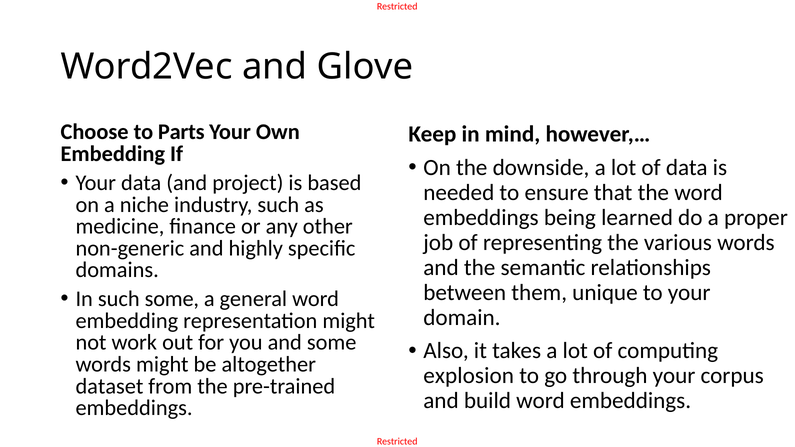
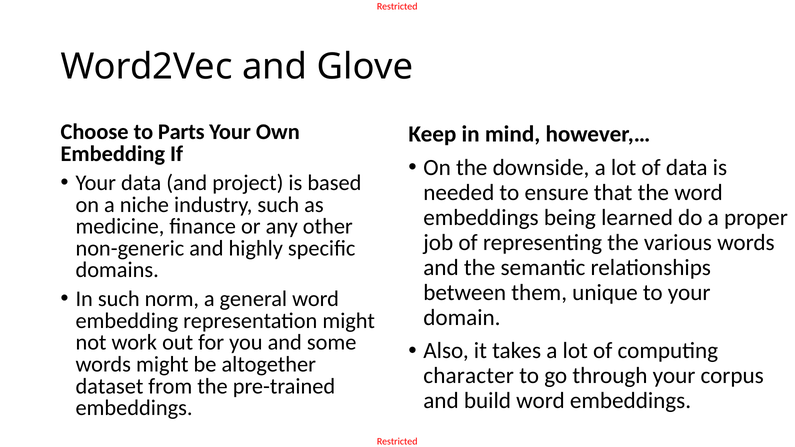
such some: some -> norm (172, 299)
explosion: explosion -> character (469, 376)
